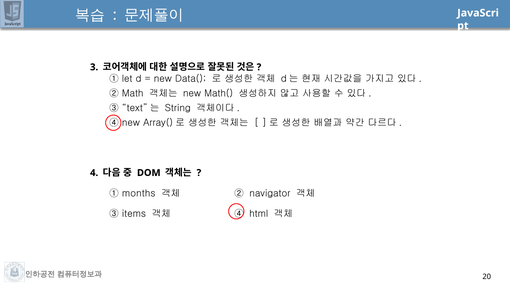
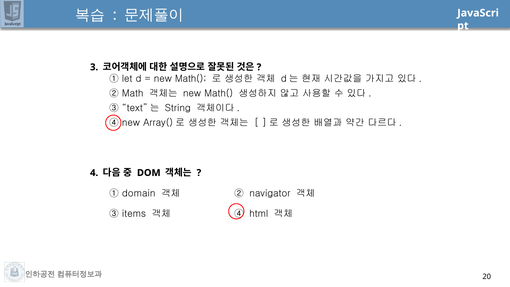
Data(: Data( -> Math( (191, 79)
months: months -> domain (139, 193)
